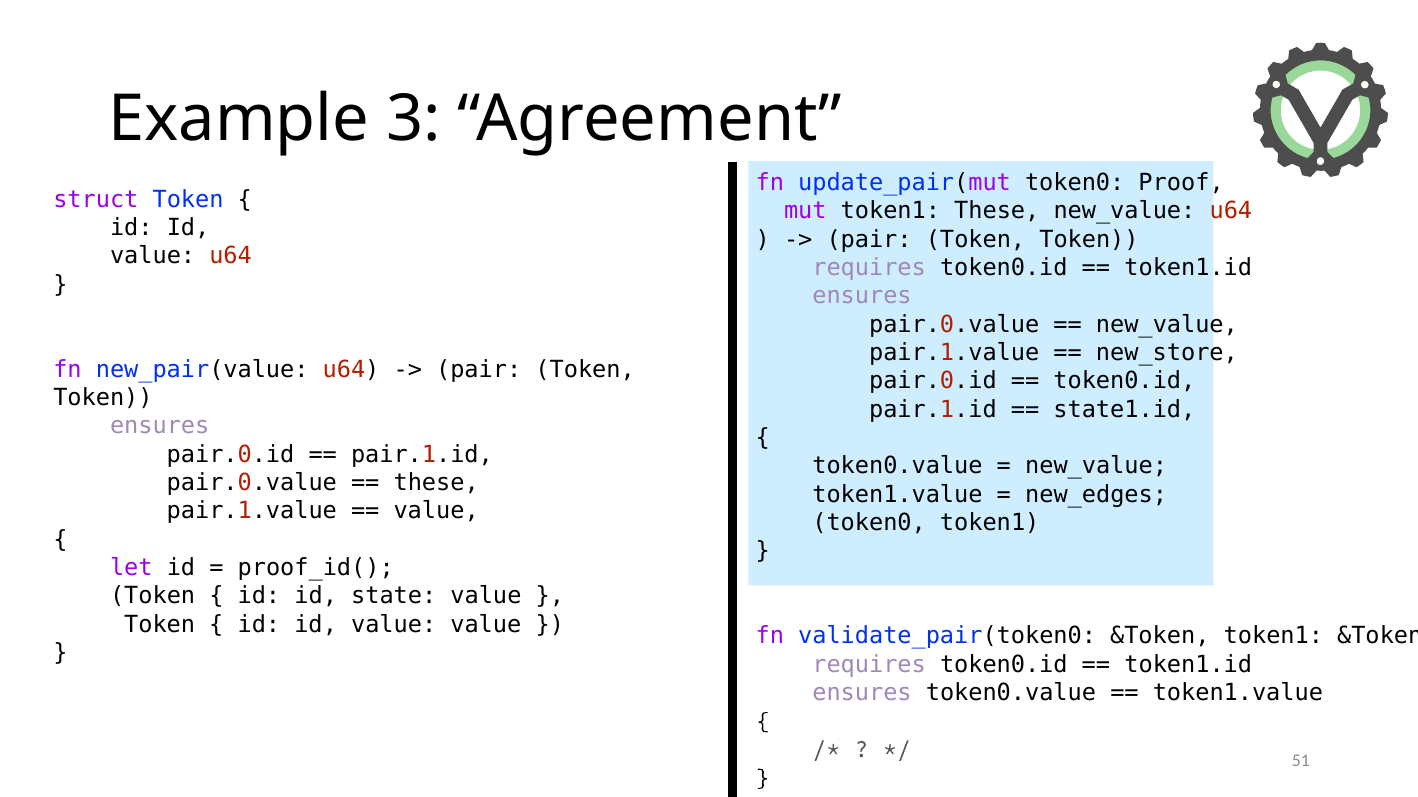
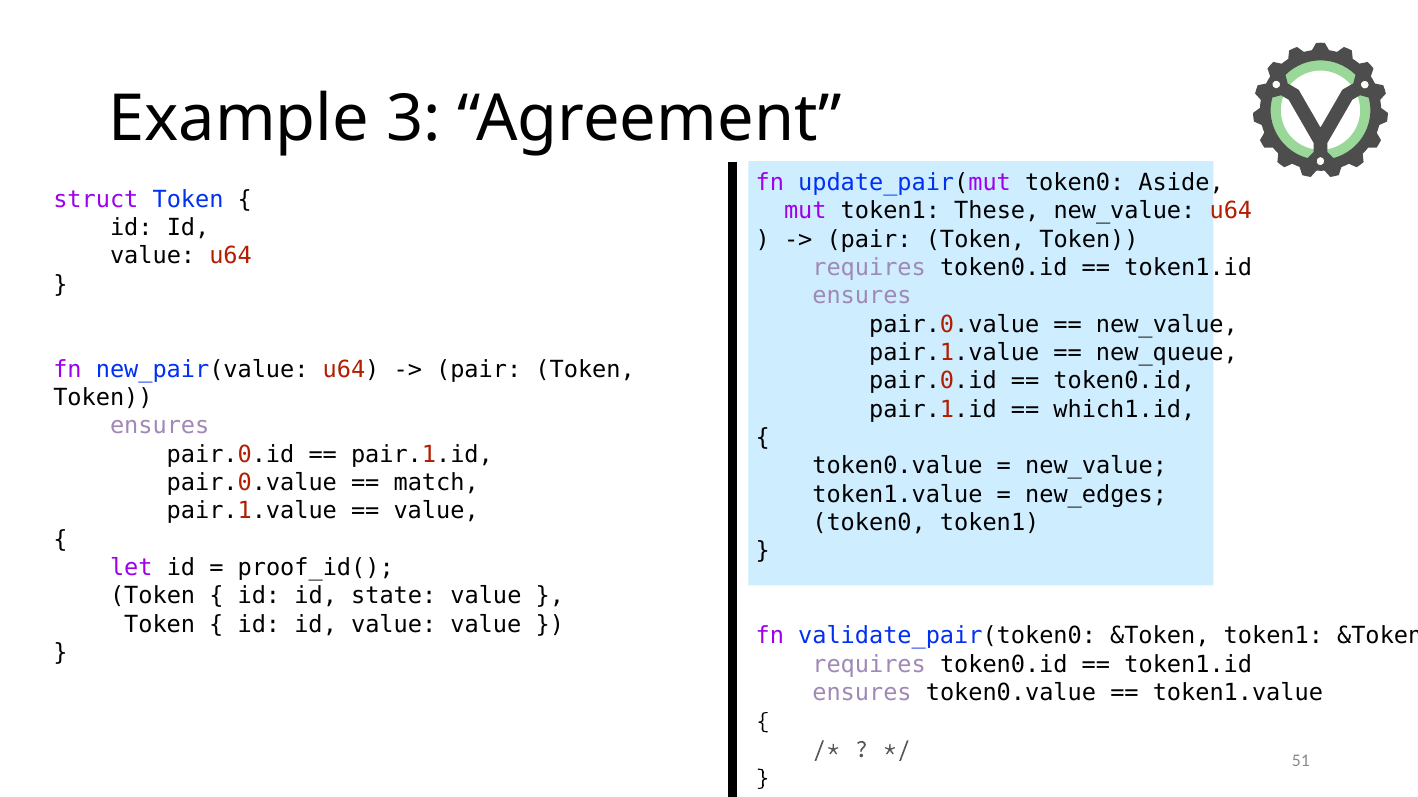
Proof: Proof -> Aside (1181, 183)
new_store: new_store -> new_queue (1167, 353)
state1.id: state1.id -> which1.id (1124, 410)
these: these -> match (436, 483)
